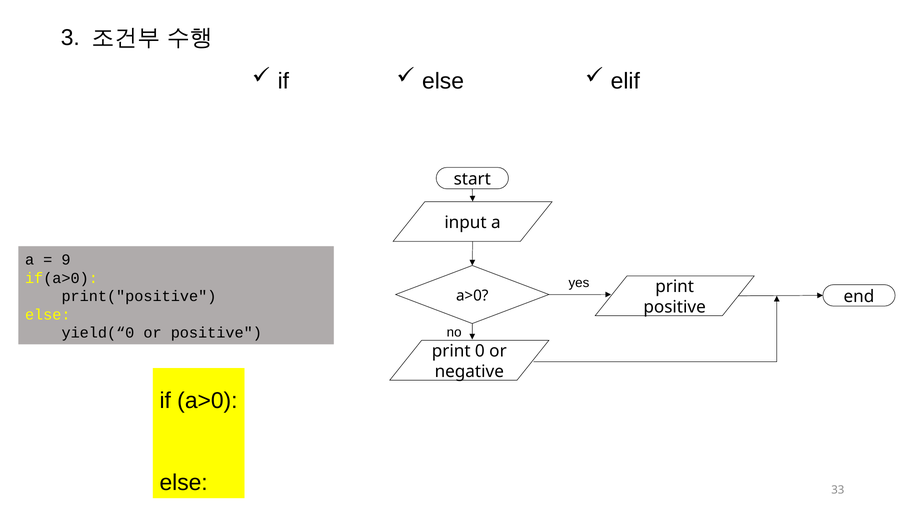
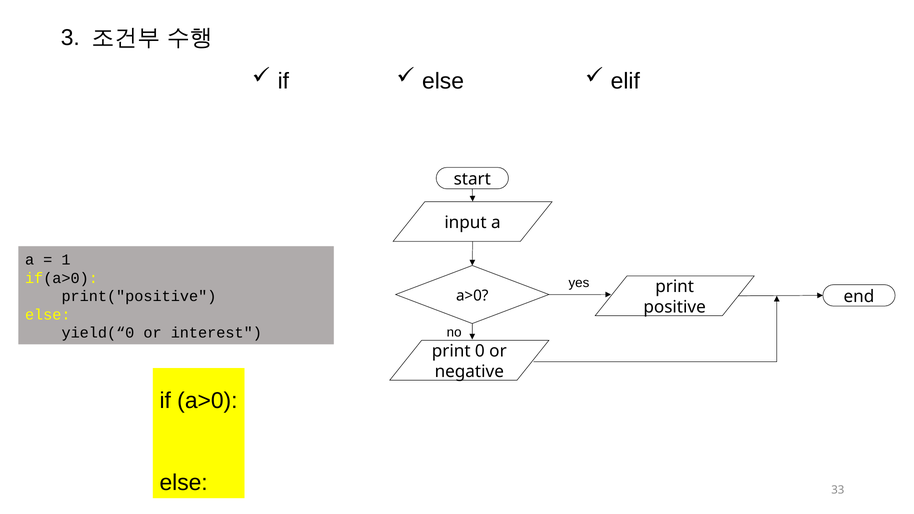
9: 9 -> 1 (66, 260)
or positive: positive -> interest (216, 333)
